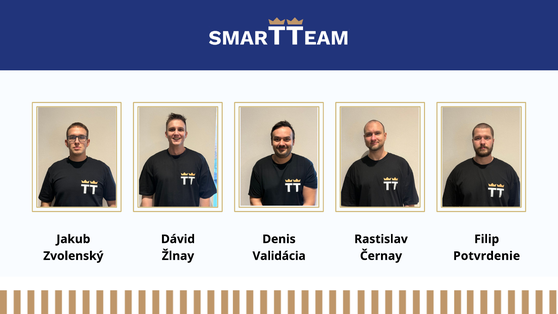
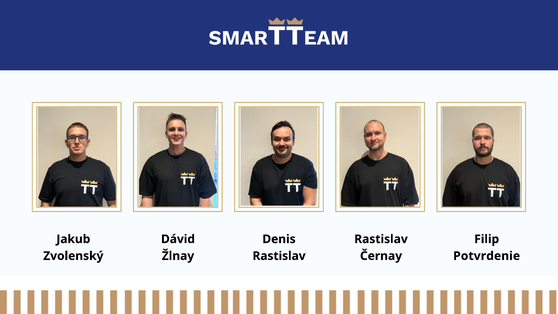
Validácia: Validácia -> Rastislav (279, 256)
